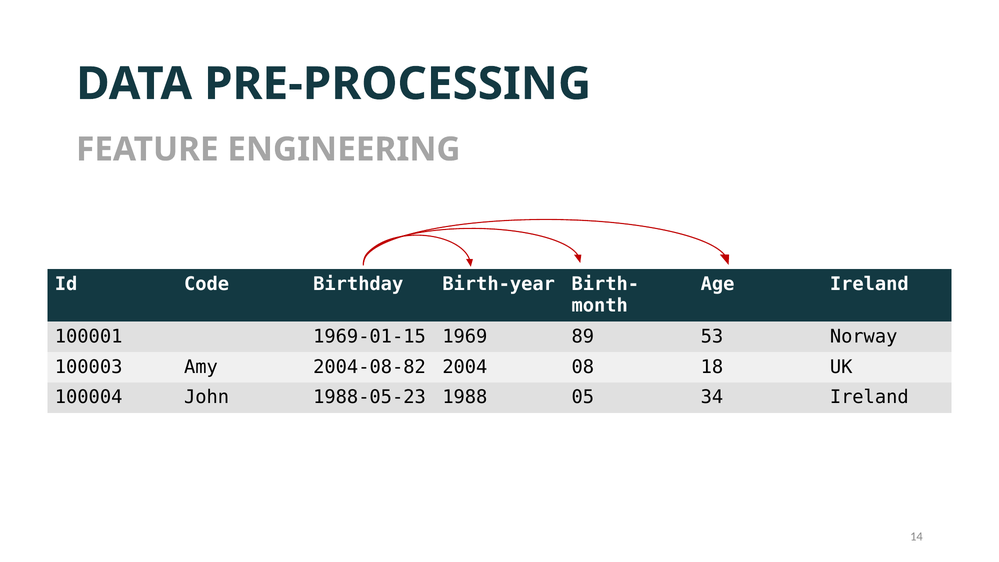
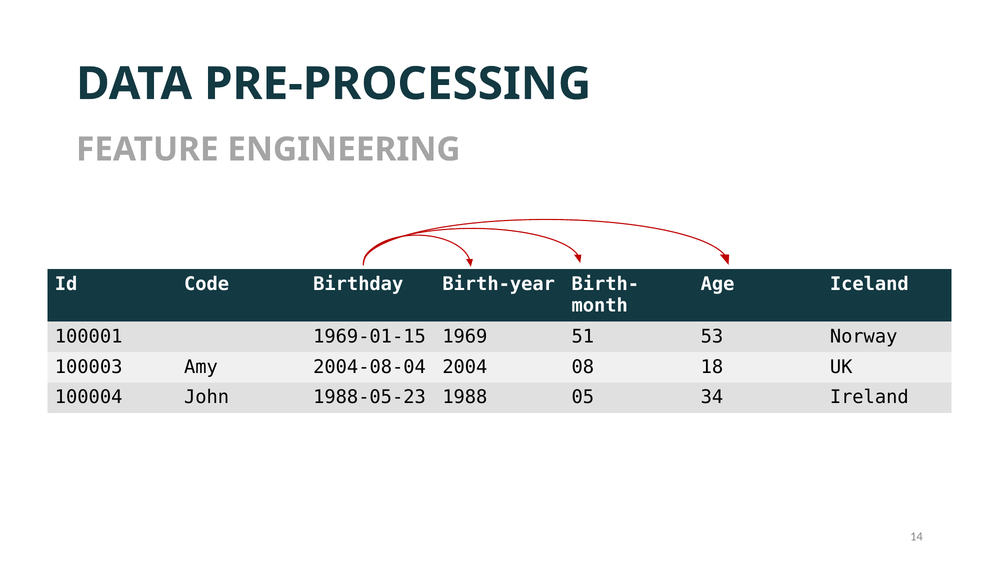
Age Ireland: Ireland -> Iceland (869, 284)
89: 89 -> 51 (583, 336)
2004-08-82: 2004-08-82 -> 2004-08-04 (370, 367)
